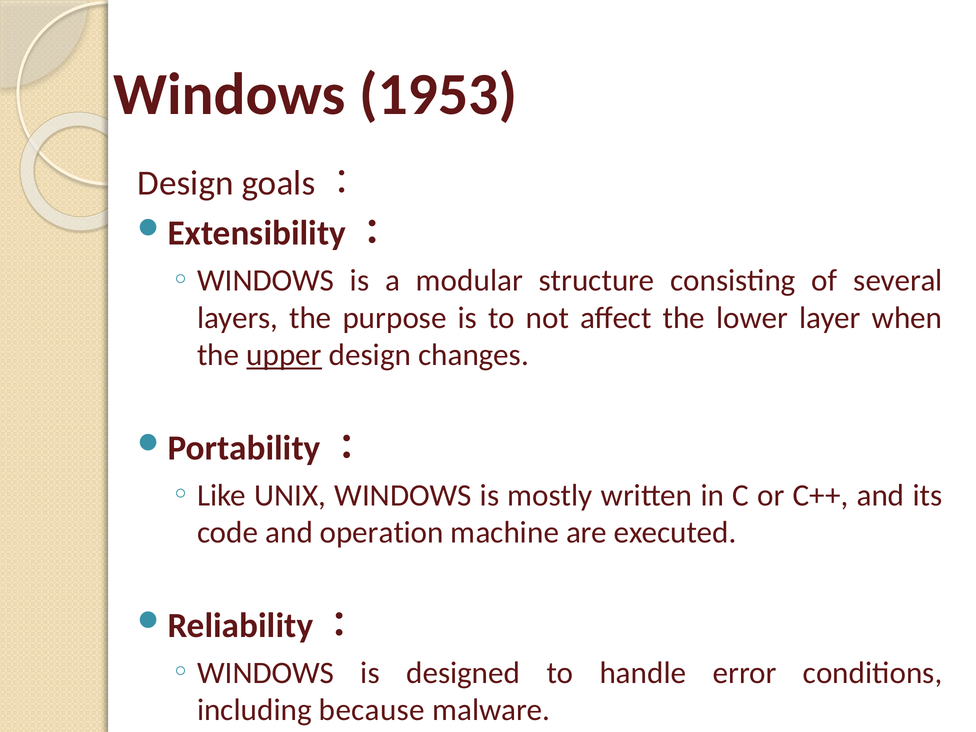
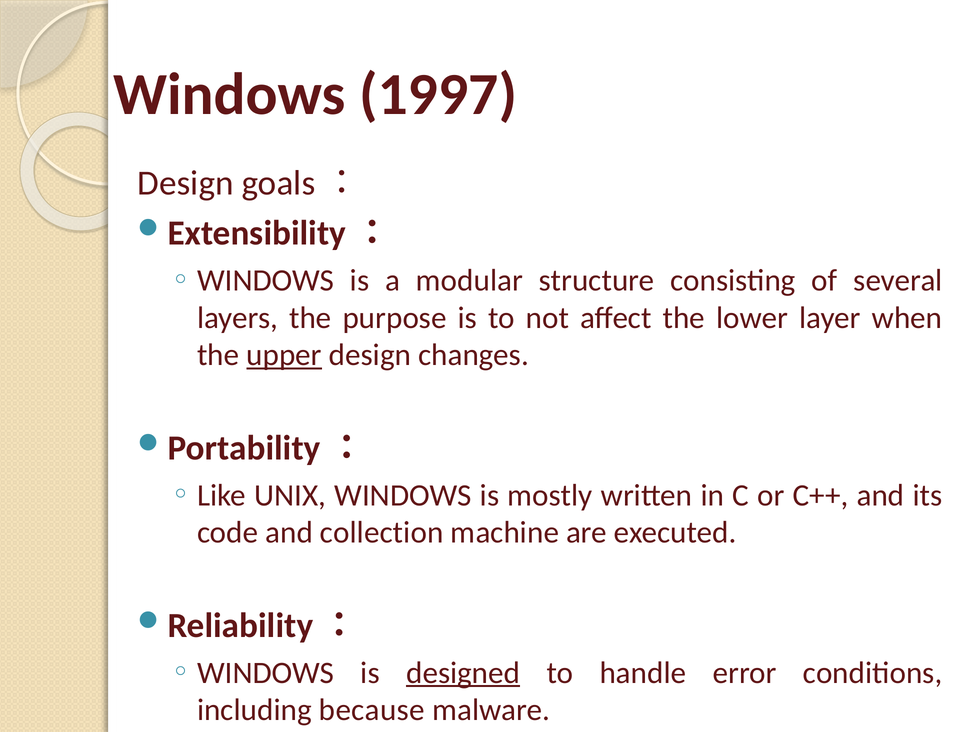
1953: 1953 -> 1997 (438, 94)
operation: operation -> collection (382, 533)
designed underline: none -> present (463, 673)
